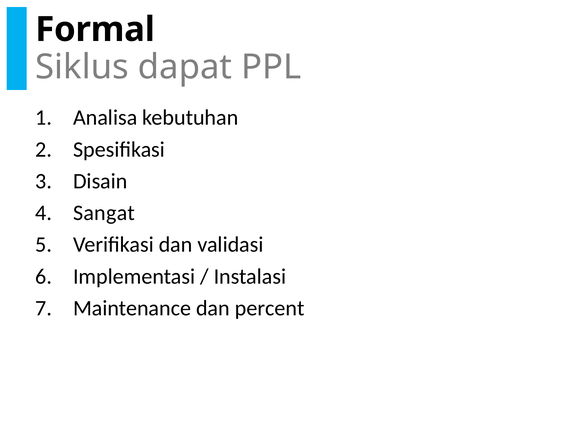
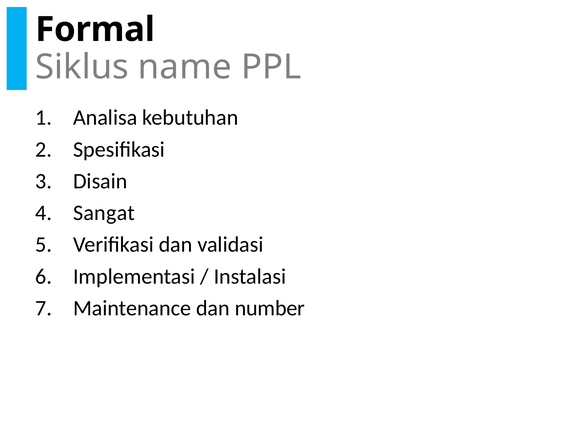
dapat: dapat -> name (185, 67)
percent: percent -> number (270, 308)
